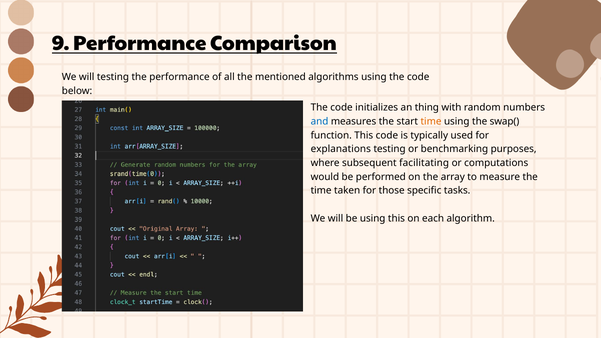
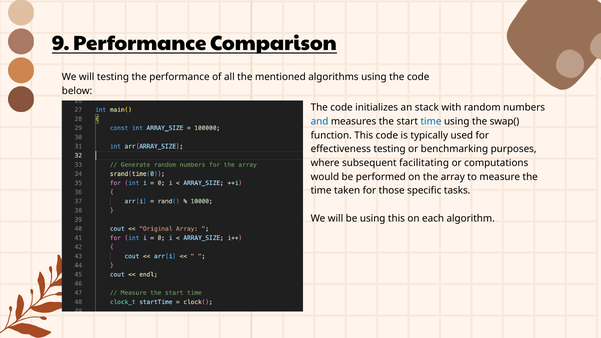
thing: thing -> stack (427, 108)
time colour: orange -> blue (431, 121)
explanations: explanations -> effectiveness (341, 149)
